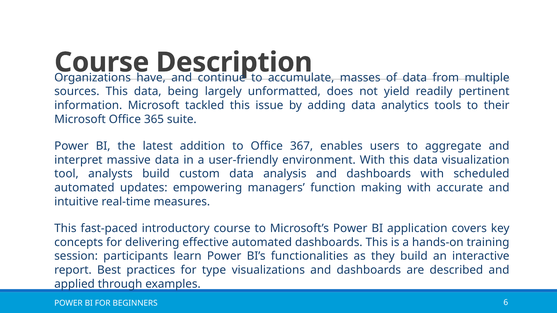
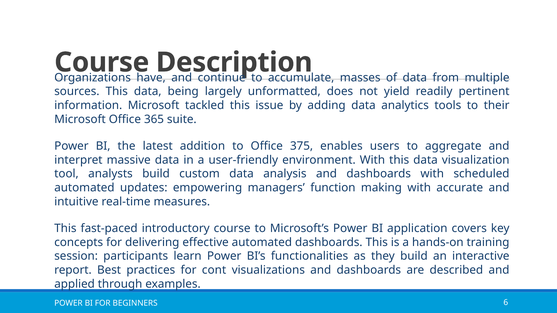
367: 367 -> 375 (302, 146)
type: type -> cont (214, 270)
